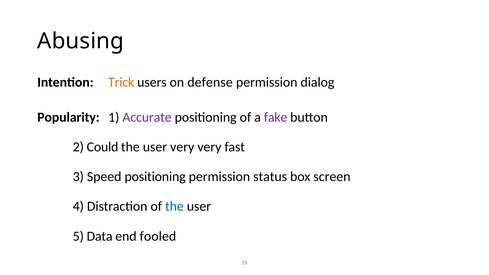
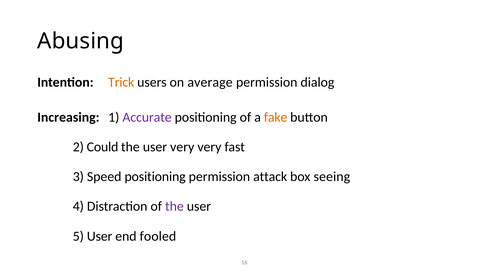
defense: defense -> average (210, 82)
Popularity: Popularity -> Increasing (68, 117)
fake colour: purple -> orange (276, 117)
status: status -> attack (270, 177)
screen: screen -> seeing (332, 177)
the colour: blue -> purple (174, 206)
5 Data: Data -> User (100, 236)
